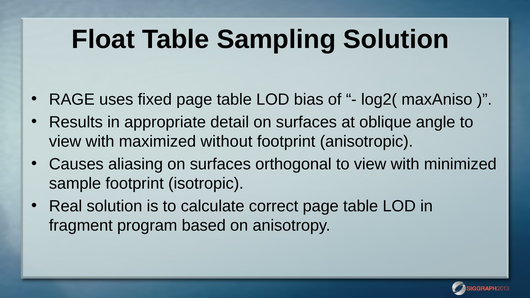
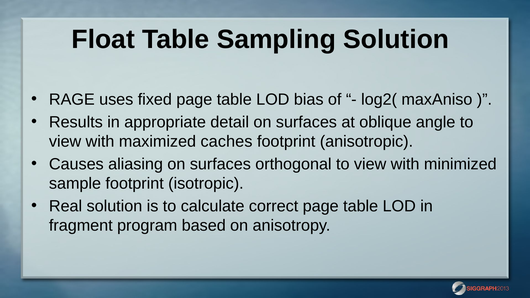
without: without -> caches (226, 142)
